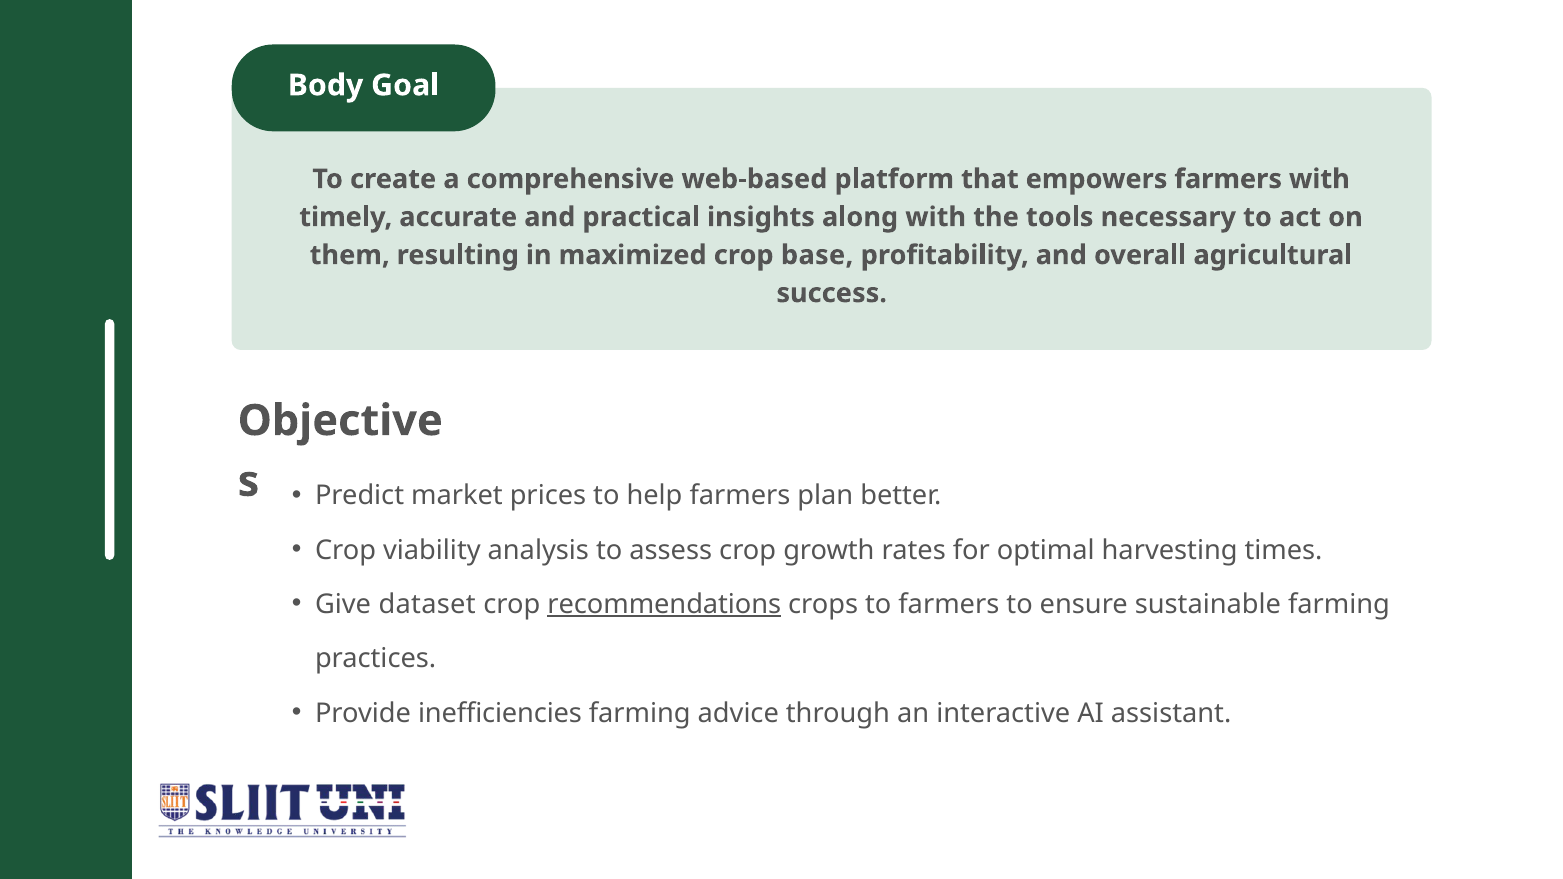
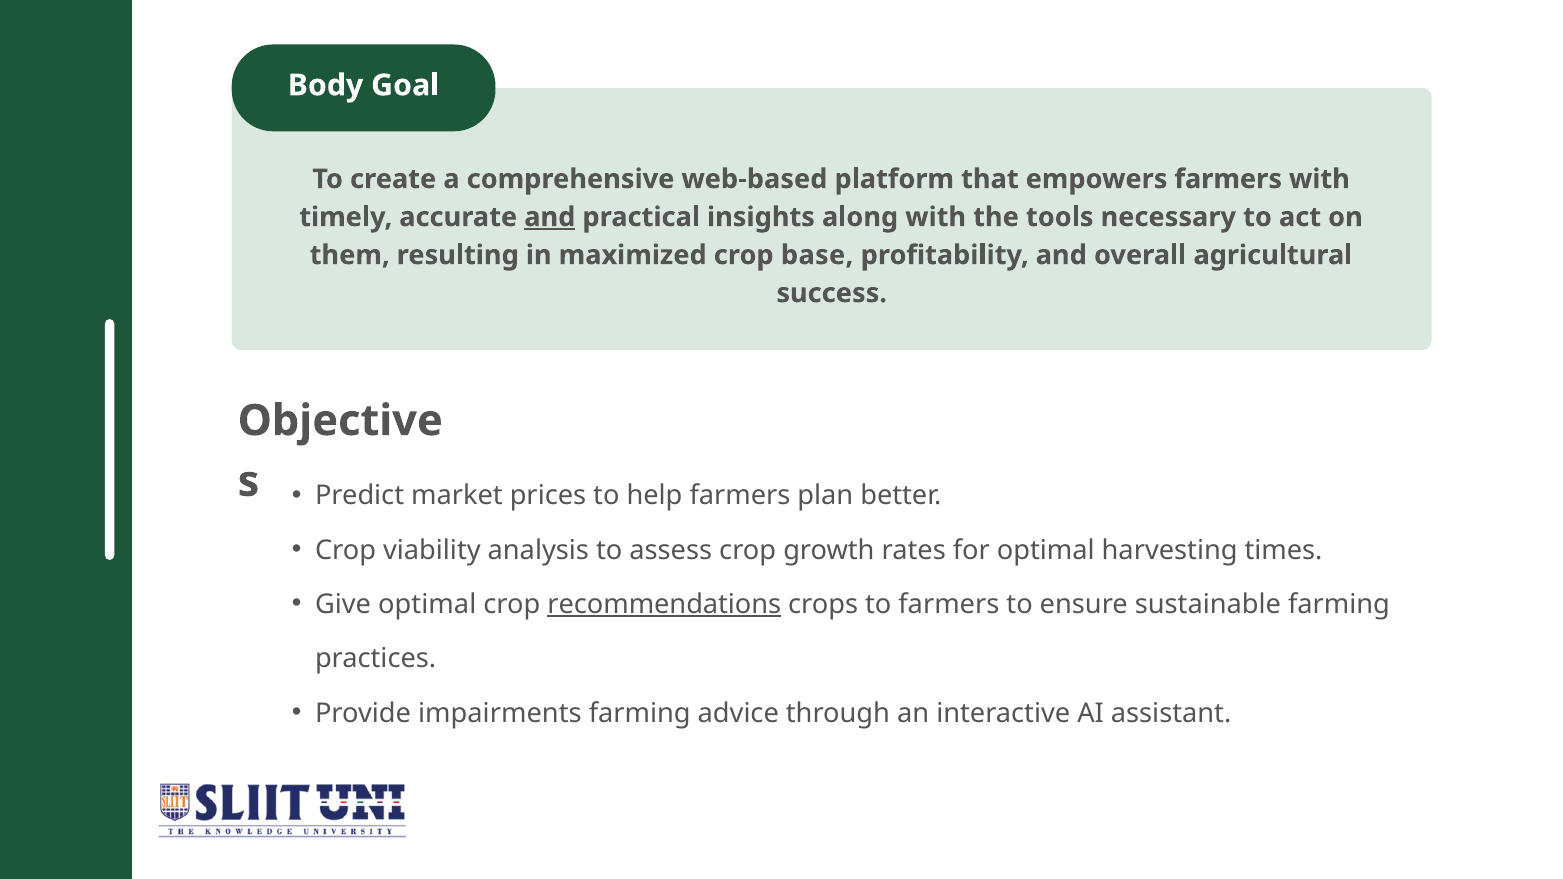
and underline: none -> present (550, 217)
Give dataset: dataset -> optimal (427, 605)
inefficiencies: inefficiencies -> impairments (500, 713)
